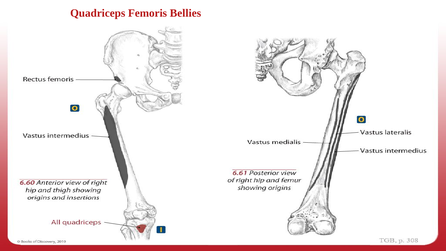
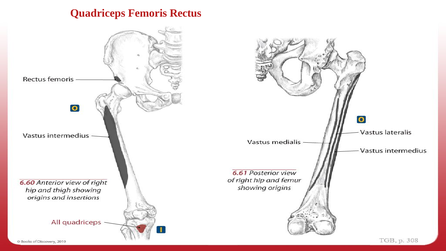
Bellies: Bellies -> Rectus (186, 13)
